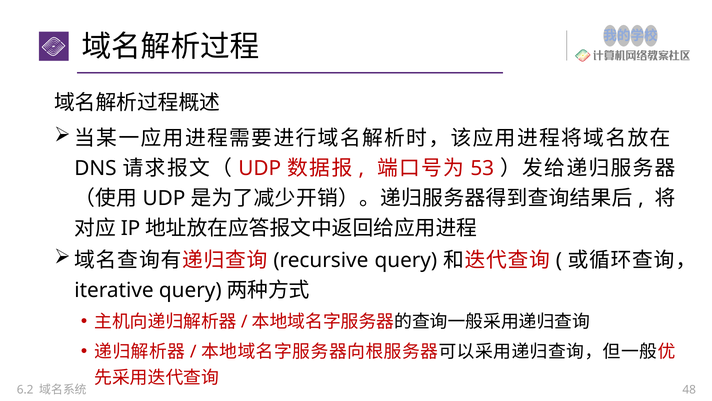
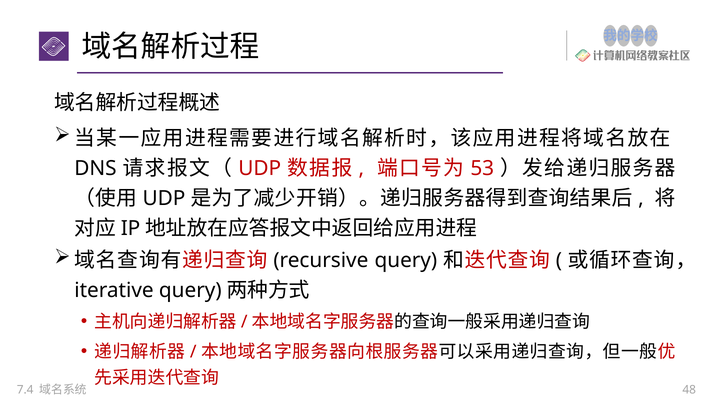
6.2: 6.2 -> 7.4 (25, 390)
